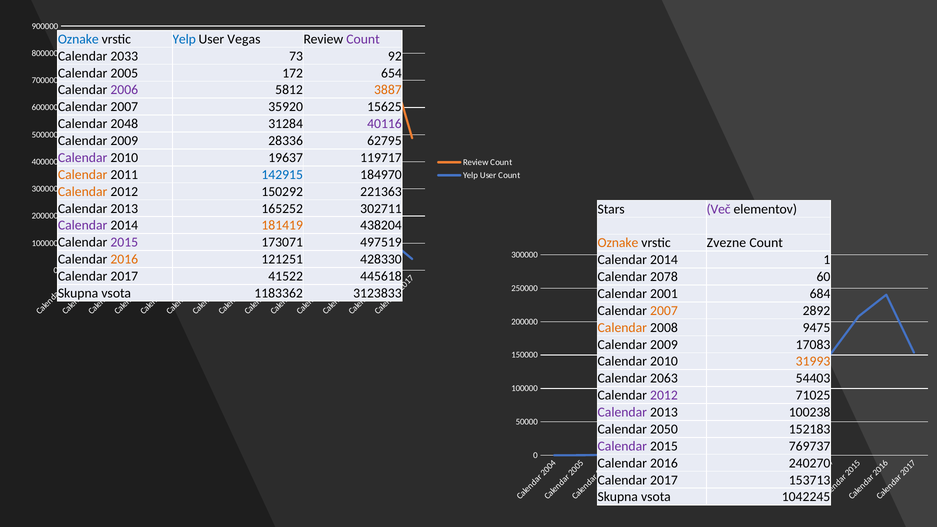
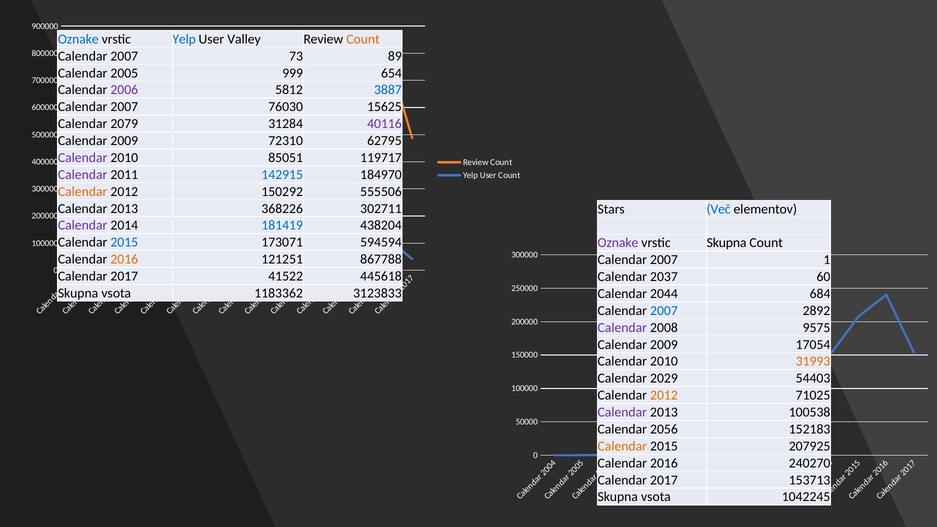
Vegas: Vegas -> Valley (244, 39)
Count colour: purple -> orange (363, 39)
2033: 2033 -> 2007 (124, 56)
92: 92 -> 89 (395, 56)
172: 172 -> 999 (293, 73)
3887 colour: orange -> blue (388, 90)
35920: 35920 -> 76030 (286, 107)
2048: 2048 -> 2079 (124, 124)
28336: 28336 -> 72310 (286, 141)
19637: 19637 -> 85051 (286, 158)
Calendar colour: orange -> purple (83, 175)
221363: 221363 -> 555506 (381, 192)
165252: 165252 -> 368226 (282, 209)
Več colour: purple -> blue (719, 209)
181419 colour: orange -> blue (282, 225)
2015 colour: purple -> blue (124, 242)
497519: 497519 -> 594594 (381, 242)
Oznake colour: orange -> purple (618, 243)
vrstic Zvezne: Zvezne -> Skupna (727, 243)
428330: 428330 -> 867788 (381, 259)
2014: 2014 -> 2007 (664, 260)
2078: 2078 -> 2037 (664, 277)
2001: 2001 -> 2044 (664, 294)
2007 colour: orange -> blue (664, 311)
Calendar colour: orange -> purple (622, 328)
9475: 9475 -> 9575 (816, 328)
17083: 17083 -> 17054 (813, 345)
2063: 2063 -> 2029 (664, 378)
2012 colour: purple -> orange (664, 395)
100238: 100238 -> 100538 (810, 412)
2050: 2050 -> 2056 (664, 429)
Calendar colour: purple -> orange (622, 446)
769737: 769737 -> 207925 (810, 446)
